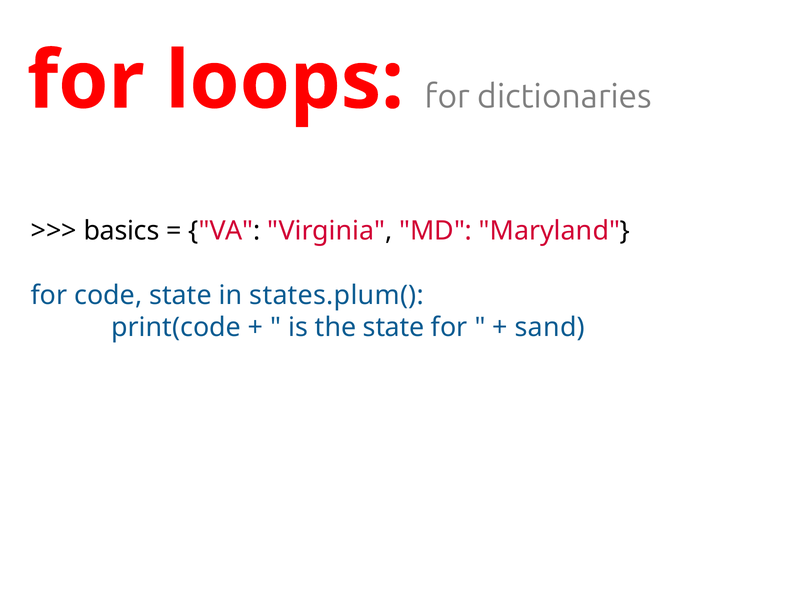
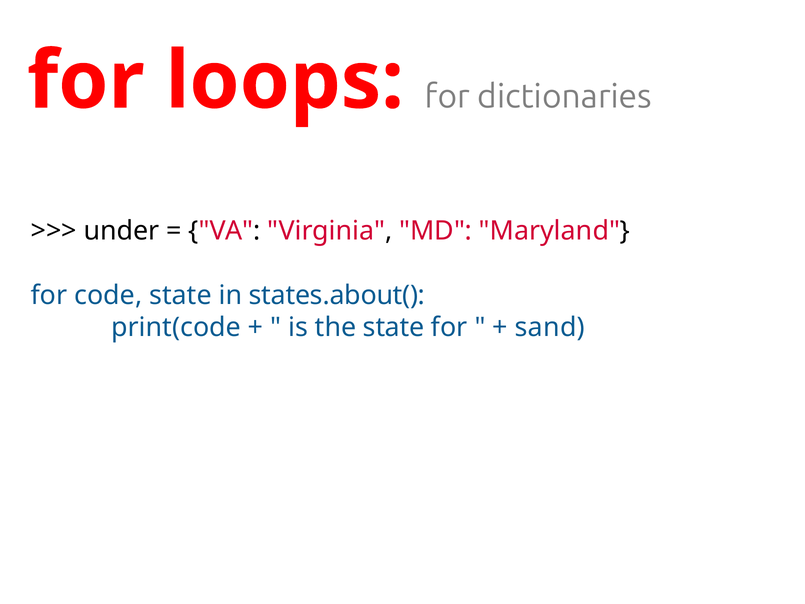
basics: basics -> under (122, 231)
states.plum(: states.plum( -> states.about( (337, 295)
